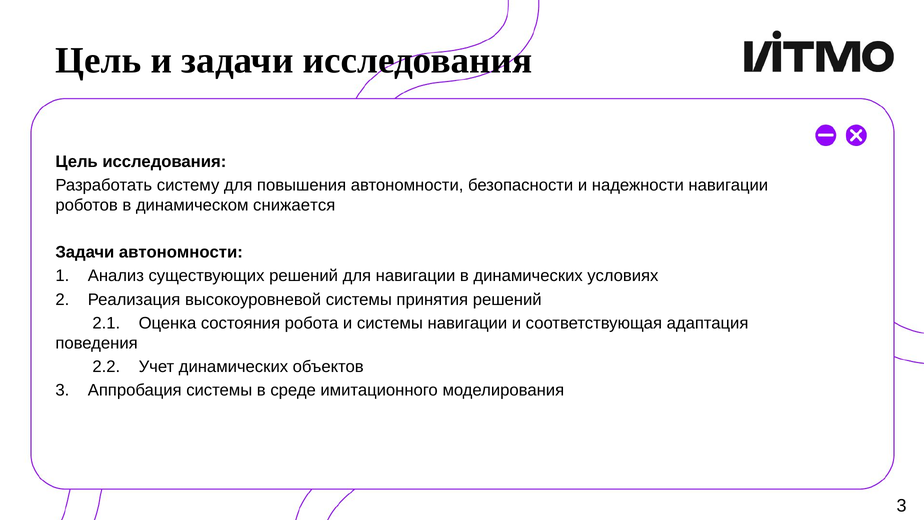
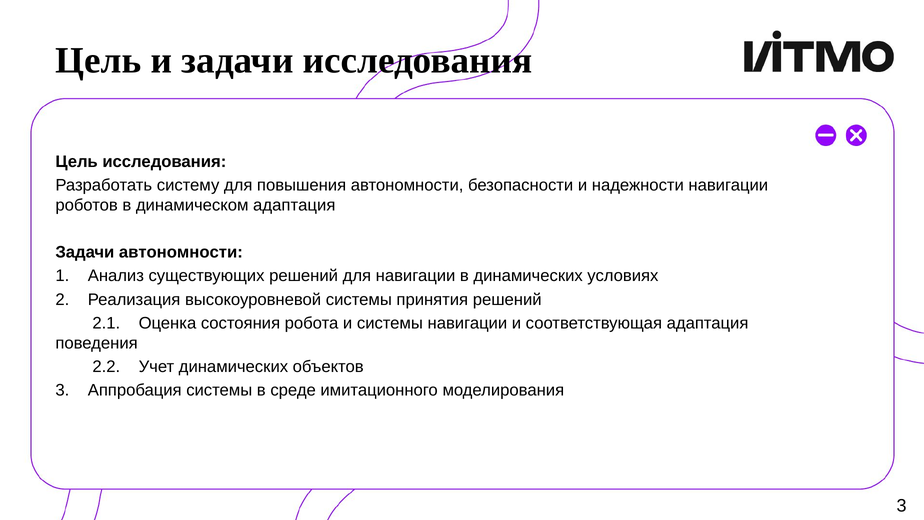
динамическом снижается: снижается -> адаптация (294, 205)
